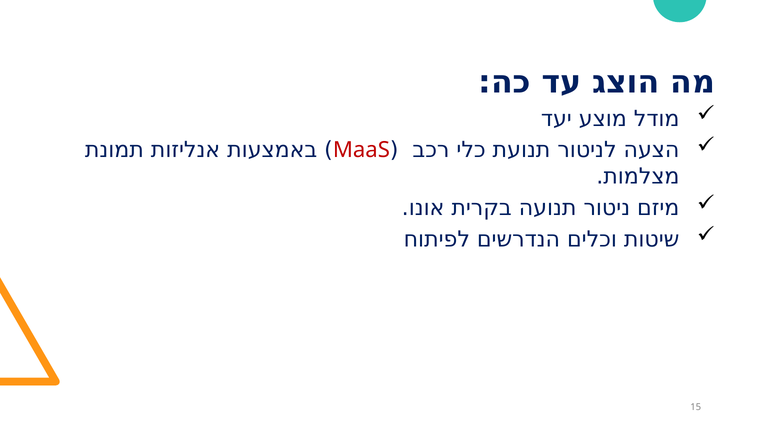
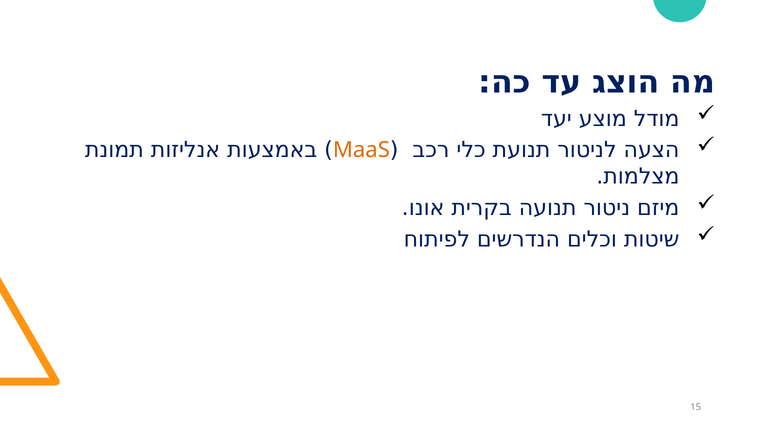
MaaS colour: red -> orange (361, 150)
